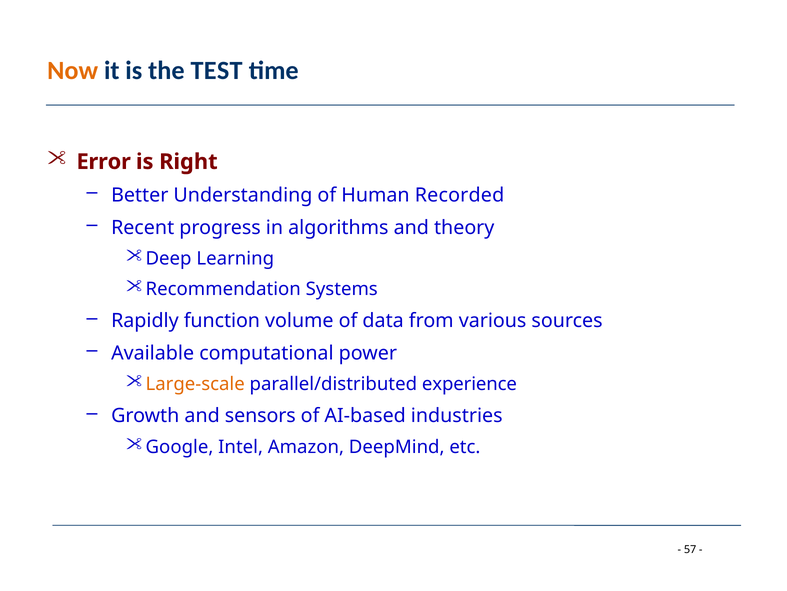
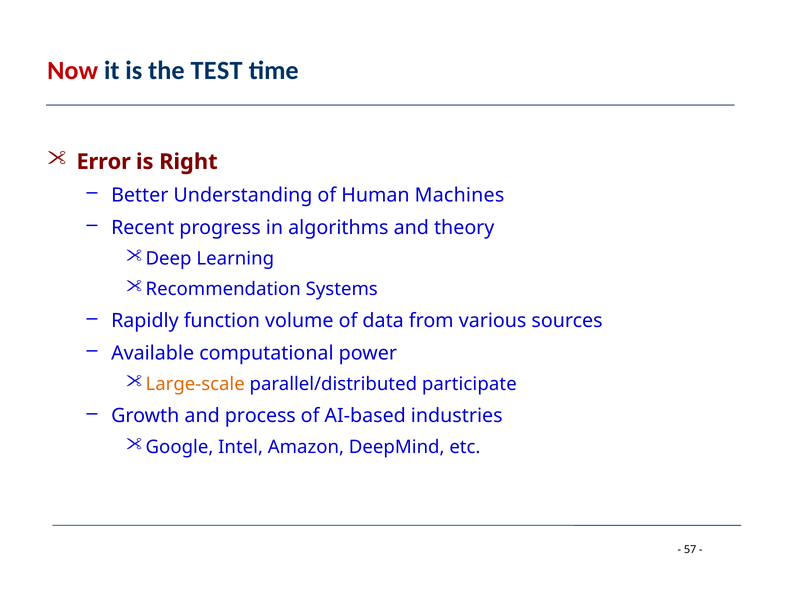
Now colour: orange -> red (73, 71)
Recorded: Recorded -> Machines (460, 195)
experience: experience -> participate (469, 384)
sensors: sensors -> process (260, 415)
